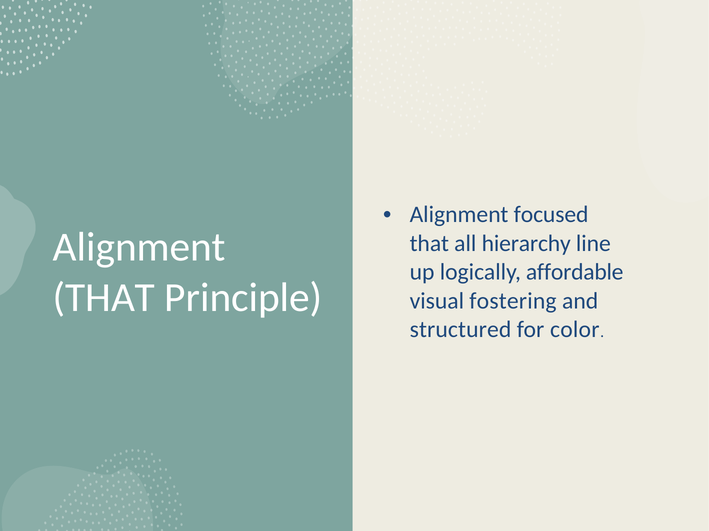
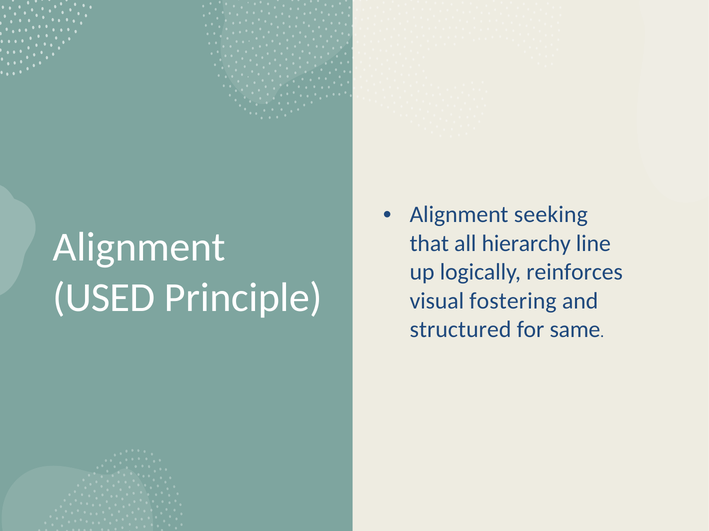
focused: focused -> seeking (551, 215)
affordable: affordable -> reinforces (575, 272)
THAT: THAT -> USED (104, 298)
color: color -> same (575, 330)
